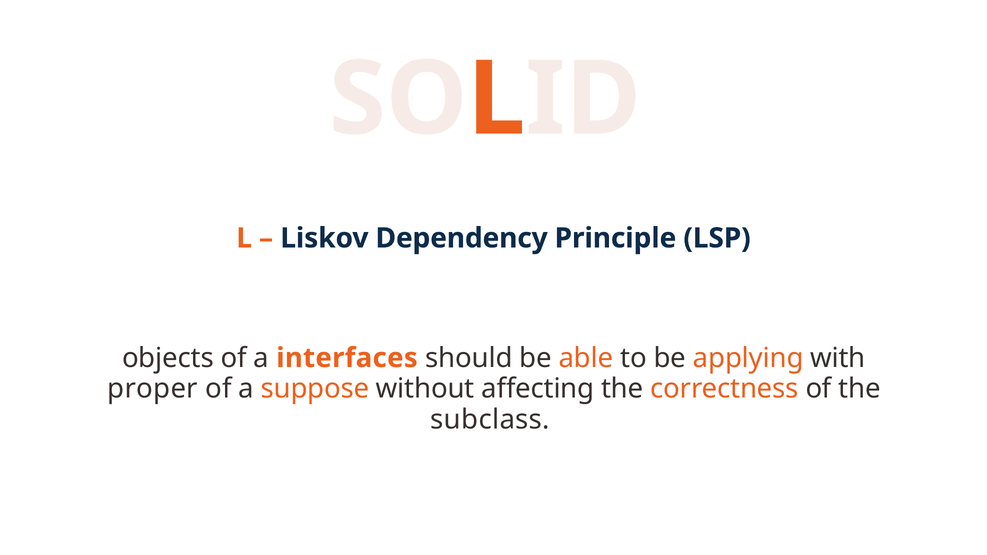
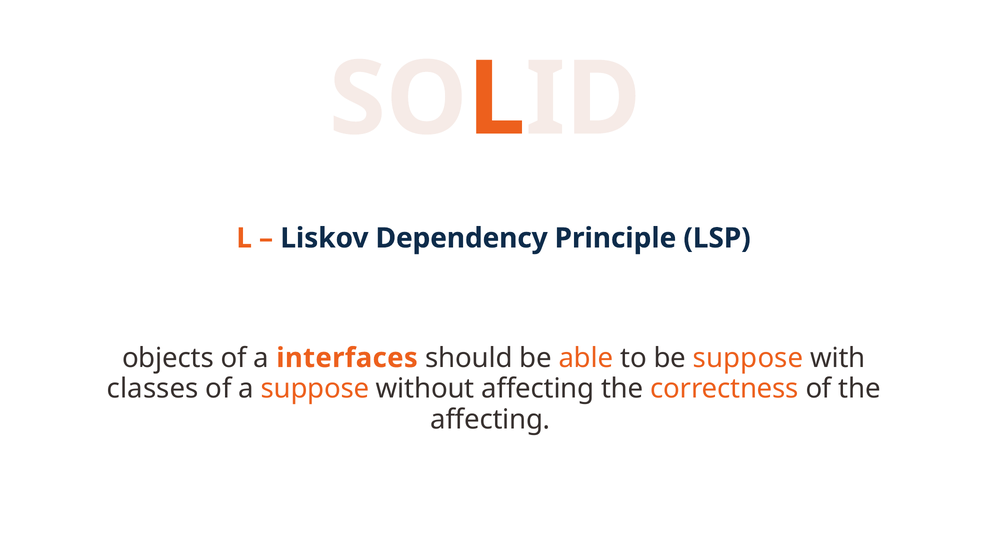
be applying: applying -> suppose (748, 358)
proper: proper -> classes (153, 389)
subclass: subclass -> affecting (490, 420)
